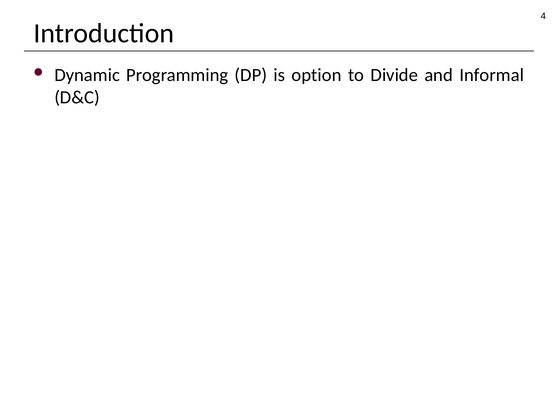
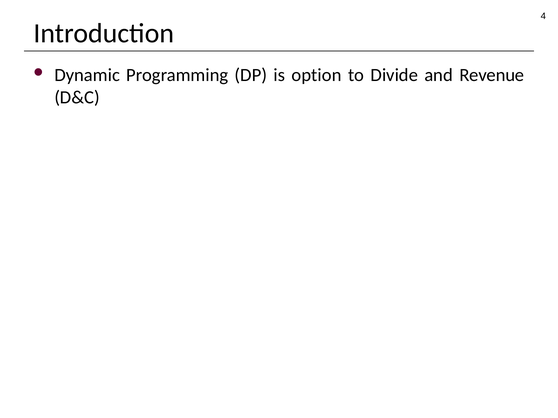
Informal: Informal -> Revenue (492, 75)
